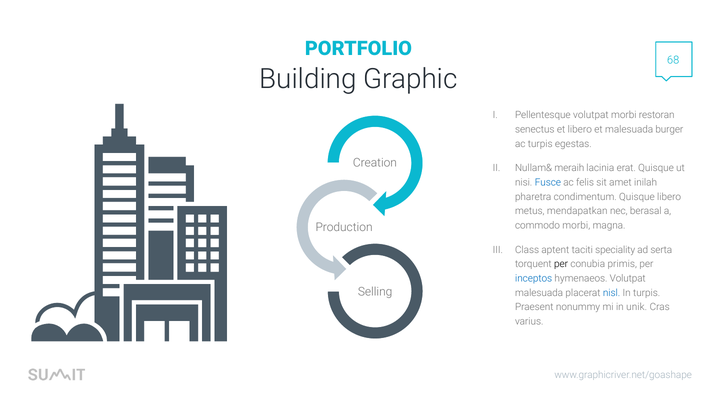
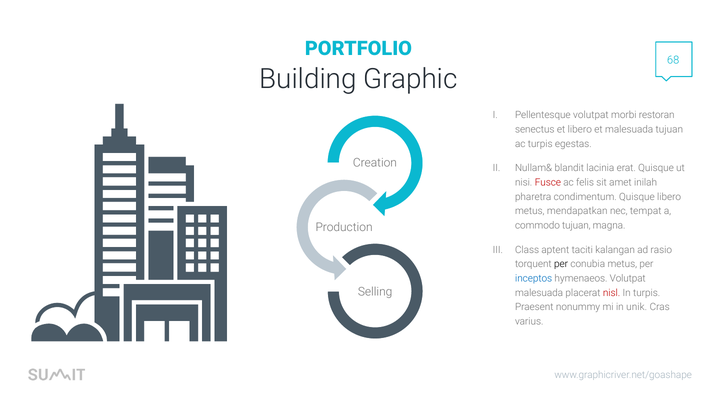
malesuada burger: burger -> tujuan (669, 130)
meraih: meraih -> blandit (569, 168)
Fusce colour: blue -> red (548, 183)
berasal: berasal -> tempat (646, 211)
commodo morbi: morbi -> tujuan (576, 226)
speciality: speciality -> kalangan (615, 250)
serta: serta -> rasio (661, 250)
conubia primis: primis -> metus (622, 264)
nisl colour: blue -> red (612, 293)
